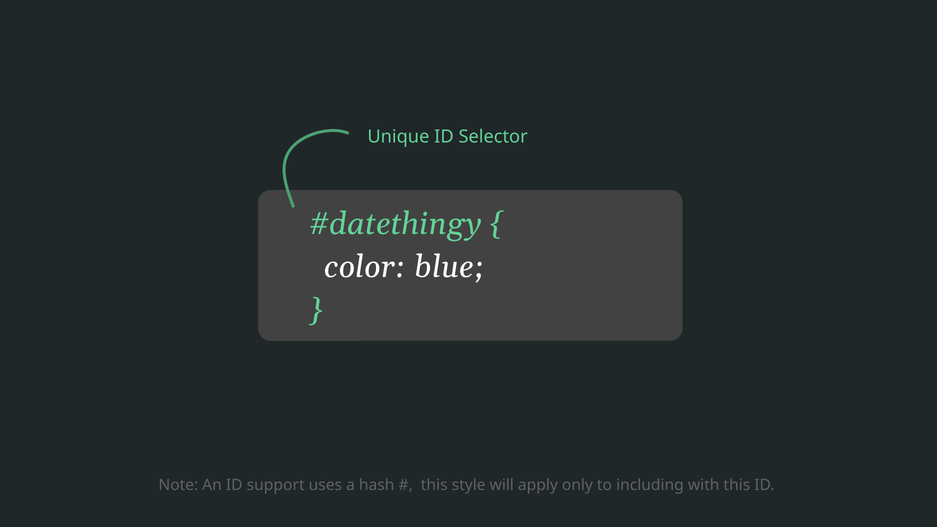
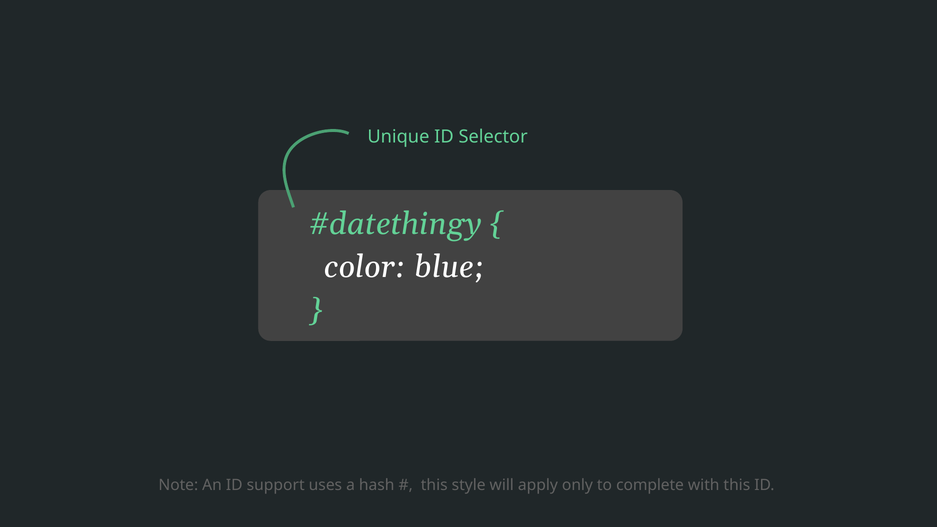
including: including -> complete (650, 485)
